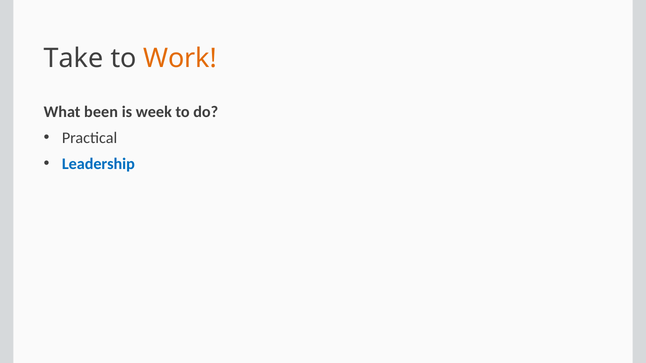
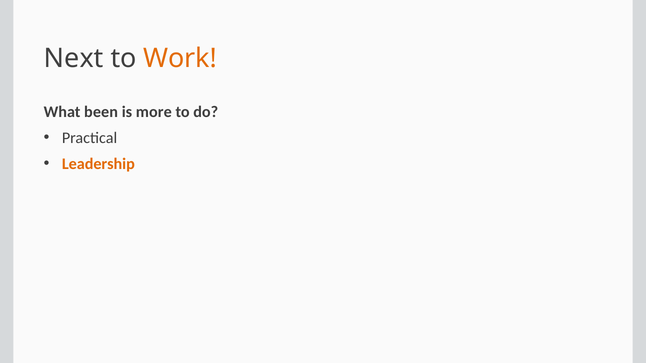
Take: Take -> Next (74, 58)
week: week -> more (154, 112)
Leadership colour: blue -> orange (98, 164)
